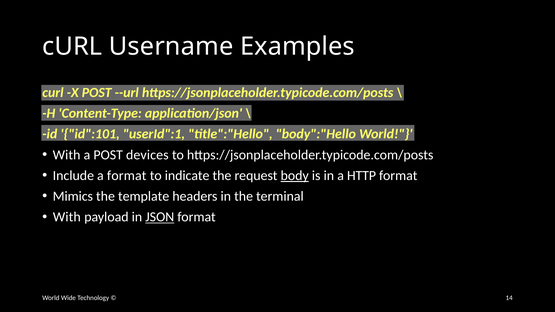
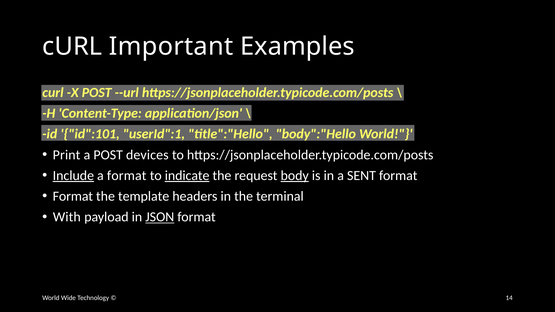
Username: Username -> Important (171, 47)
With: With -> Print (67, 155)
Include underline: none -> present (73, 176)
indicate underline: none -> present (187, 176)
HTTP: HTTP -> SENT (361, 176)
Mimics: Mimics -> Format (73, 196)
